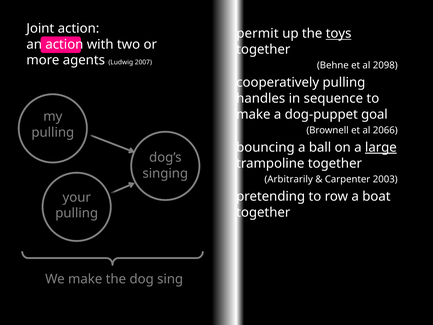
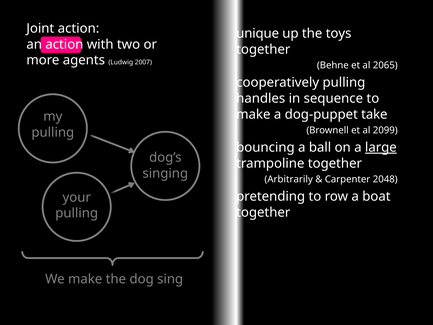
permit: permit -> unique (258, 34)
toys underline: present -> none (339, 34)
2098: 2098 -> 2065 (385, 65)
goal: goal -> take (374, 114)
2066: 2066 -> 2099 (385, 130)
2003: 2003 -> 2048 (385, 179)
